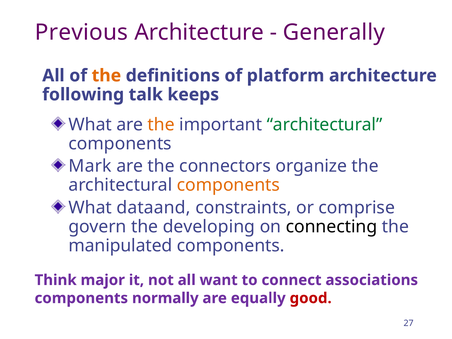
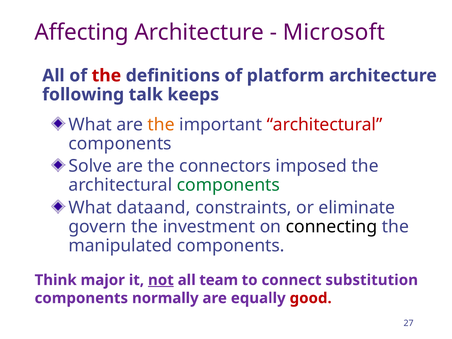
Previous: Previous -> Affecting (82, 32)
Generally: Generally -> Microsoft (334, 32)
the colour: orange -> red (106, 76)
architectural colour: green -> red (325, 125)
Mark: Mark -> Solve (90, 166)
organize: organize -> imposed (311, 166)
components colour: orange -> green (228, 185)
comprise: comprise -> eliminate (357, 208)
developing: developing -> investment (209, 227)
not underline: none -> present (161, 280)
want: want -> team (219, 280)
associations: associations -> substitution (372, 280)
